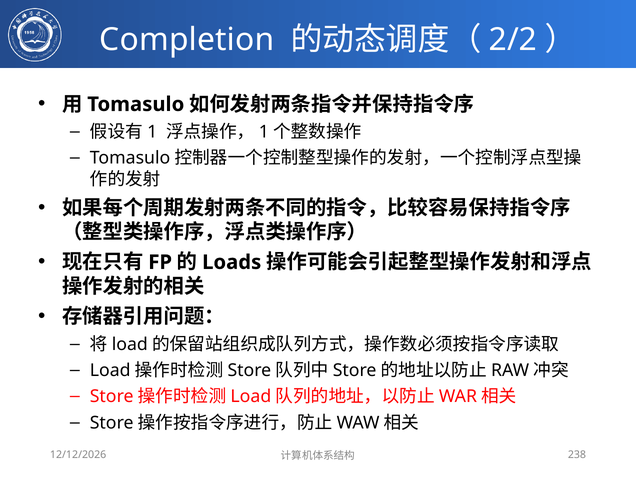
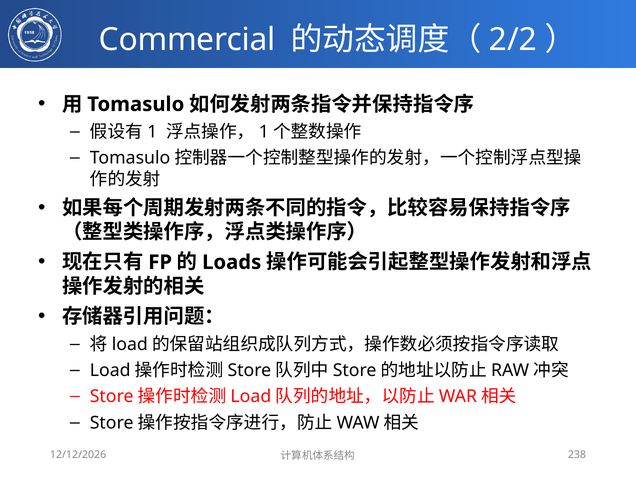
Completion: Completion -> Commercial (187, 40)
